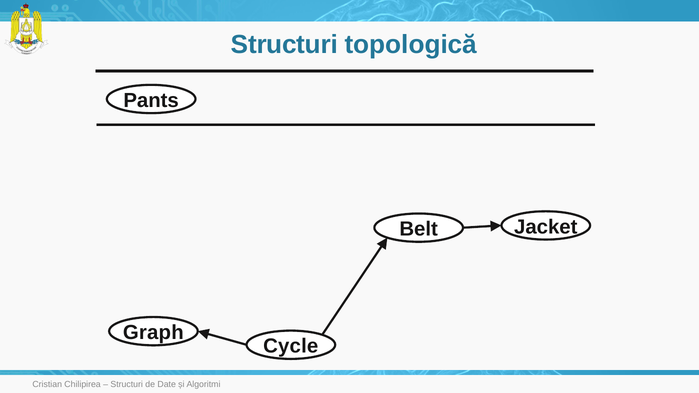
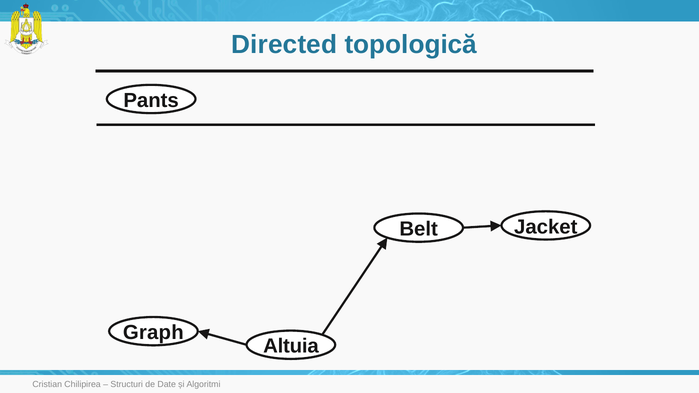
Structuri: Structuri -> Directed (284, 44)
Cycle: Cycle -> Altuia (291, 346)
